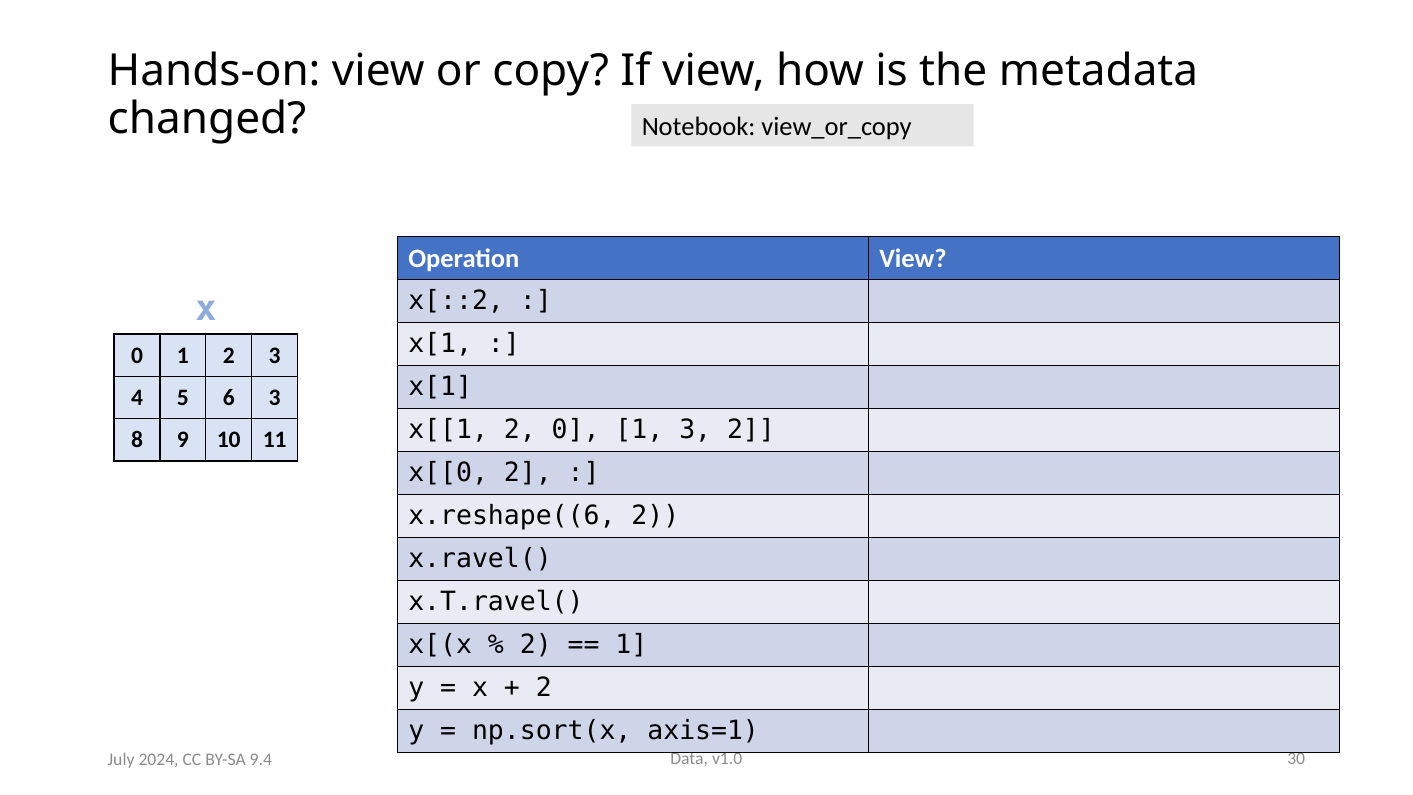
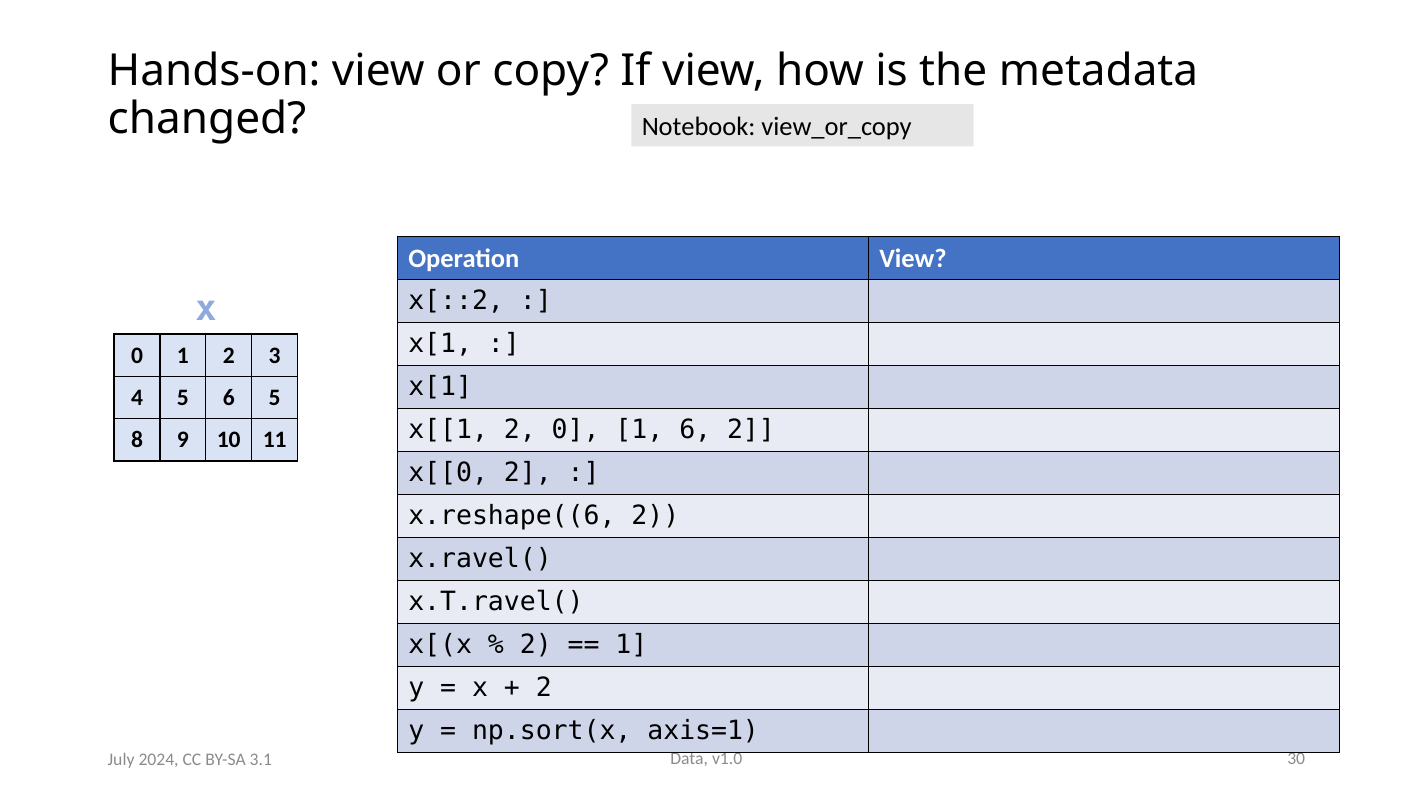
6 3: 3 -> 5 (275, 398)
1 3: 3 -> 6 (695, 430)
9.4: 9.4 -> 3.1 (261, 759)
